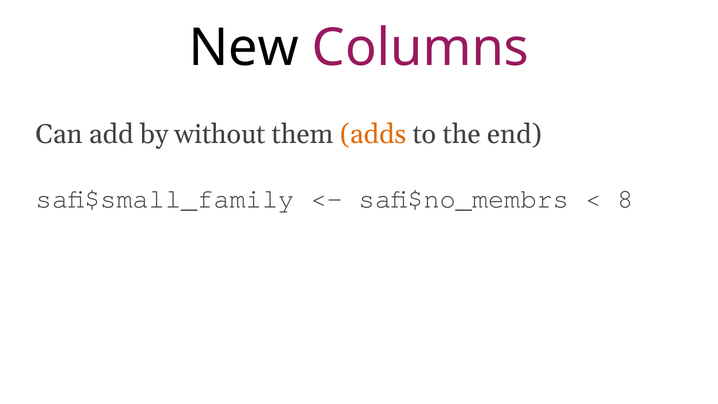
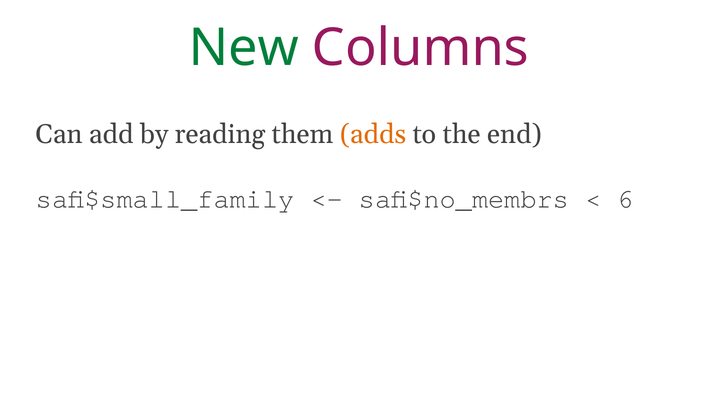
New colour: black -> green (244, 48)
without: without -> reading (220, 134)
8: 8 -> 6 (626, 199)
